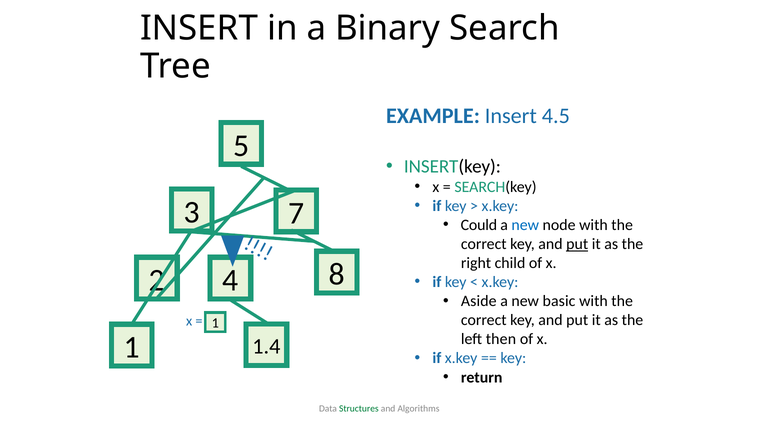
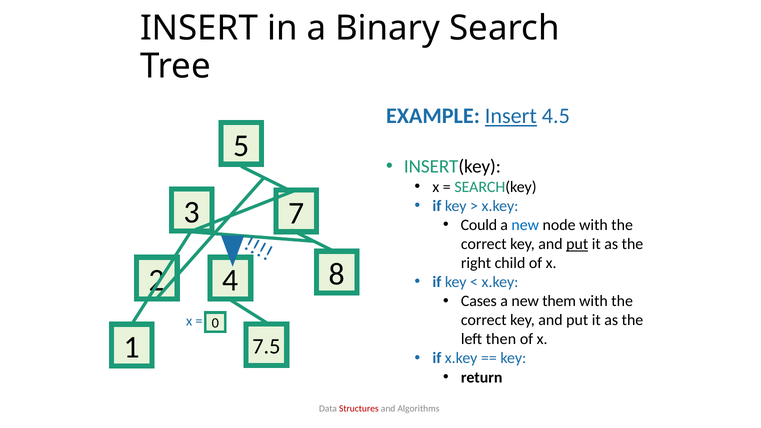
Insert underline: none -> present (511, 116)
Aside: Aside -> Cases (479, 301)
basic: basic -> them (559, 301)
1: 1 -> 0 (215, 323)
1.4: 1.4 -> 7.5 (266, 346)
Structures colour: green -> red (359, 409)
